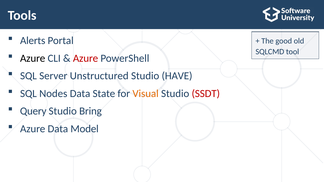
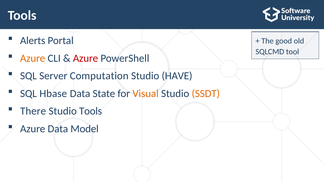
Azure colour: black -> orange (33, 58)
Unstructured: Unstructured -> Computation (99, 76)
Nodes: Nodes -> Hbase (53, 94)
SSDT colour: red -> orange (206, 94)
Query: Query -> There (33, 111)
Studio Bring: Bring -> Tools (91, 111)
